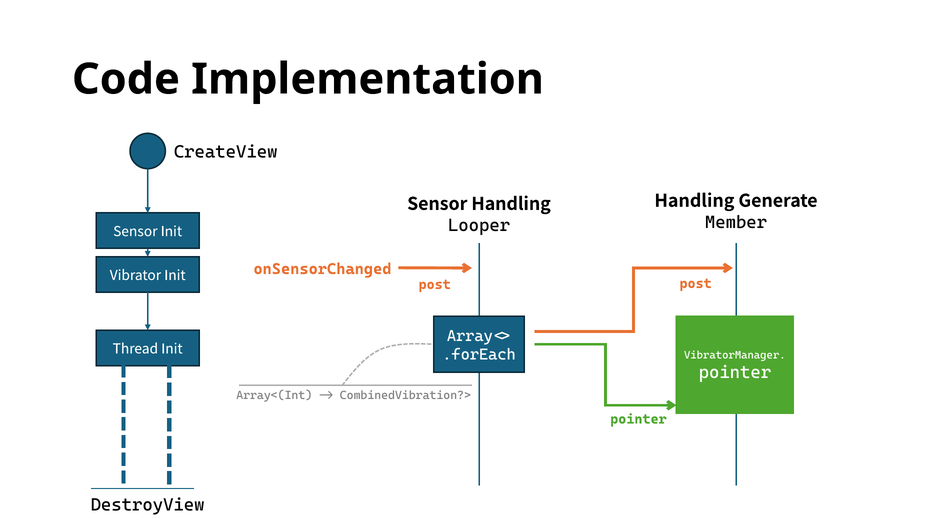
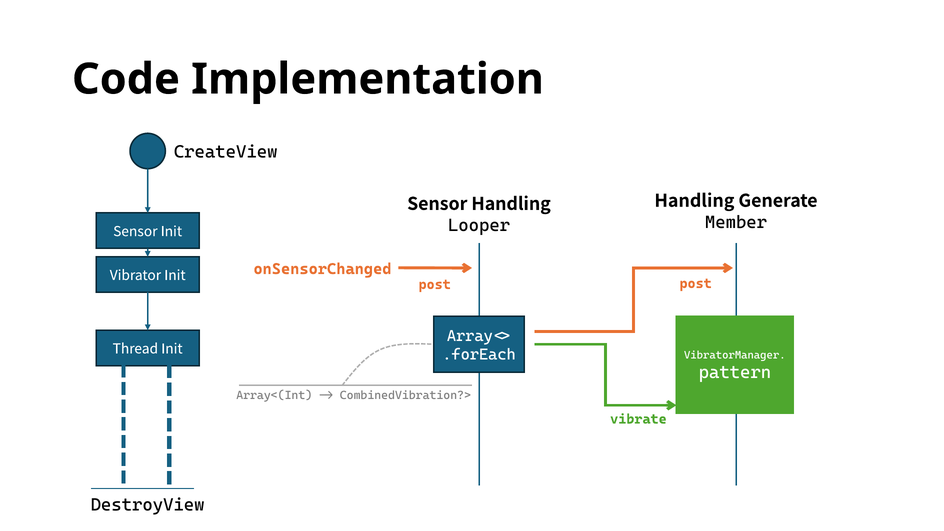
pointer: pointer -> pattern (735, 373)
pointer: pointer -> vibrate (638, 419)
